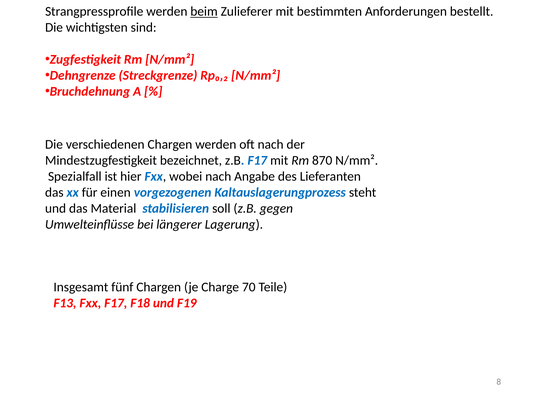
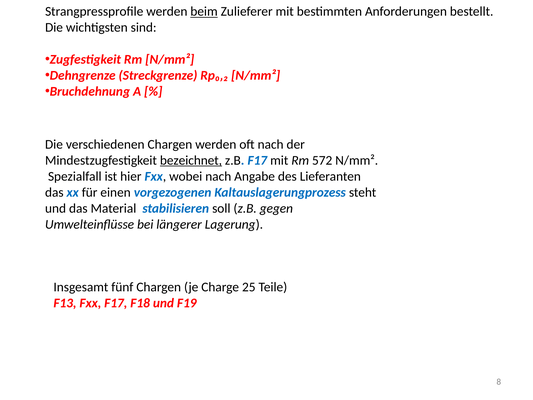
bezeichnet underline: none -> present (191, 160)
870: 870 -> 572 (322, 160)
70: 70 -> 25 (249, 287)
